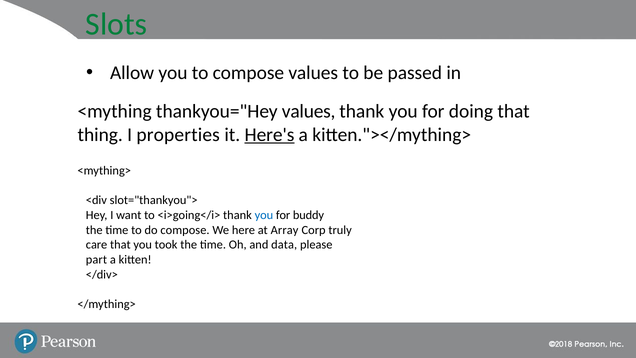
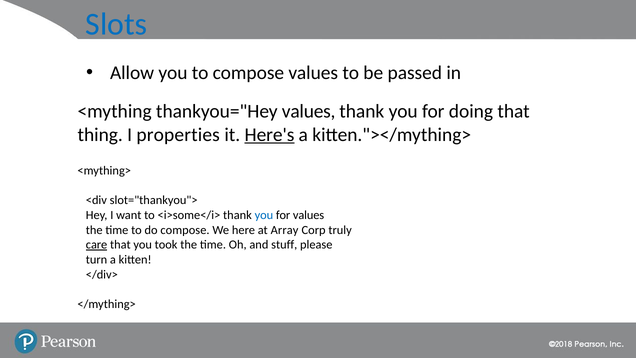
Slots colour: green -> blue (116, 24)
<i>going</i>: <i>going</i> -> <i>some</i> (189, 215)
for buddy: buddy -> values (309, 215)
care underline: none -> present (97, 245)
data: data -> stuff (284, 245)
part: part -> turn (97, 259)
